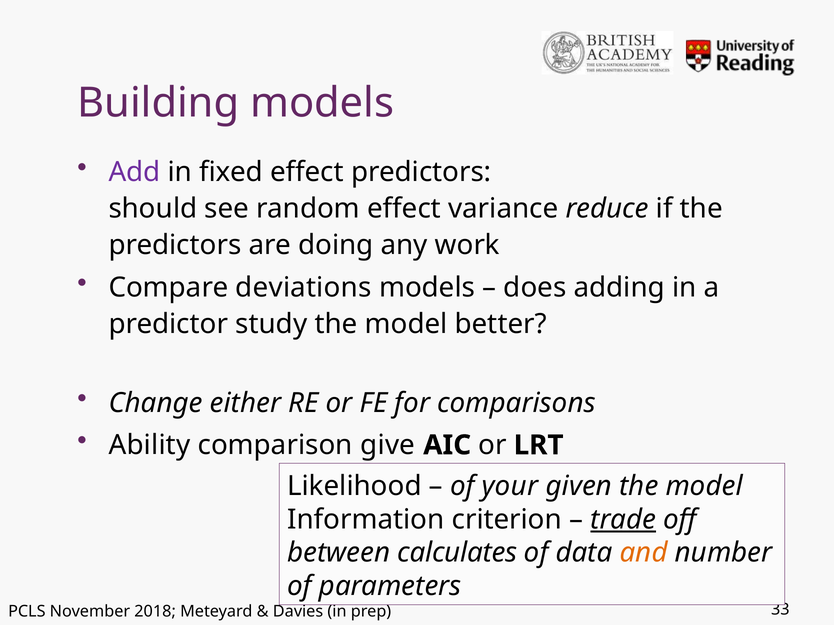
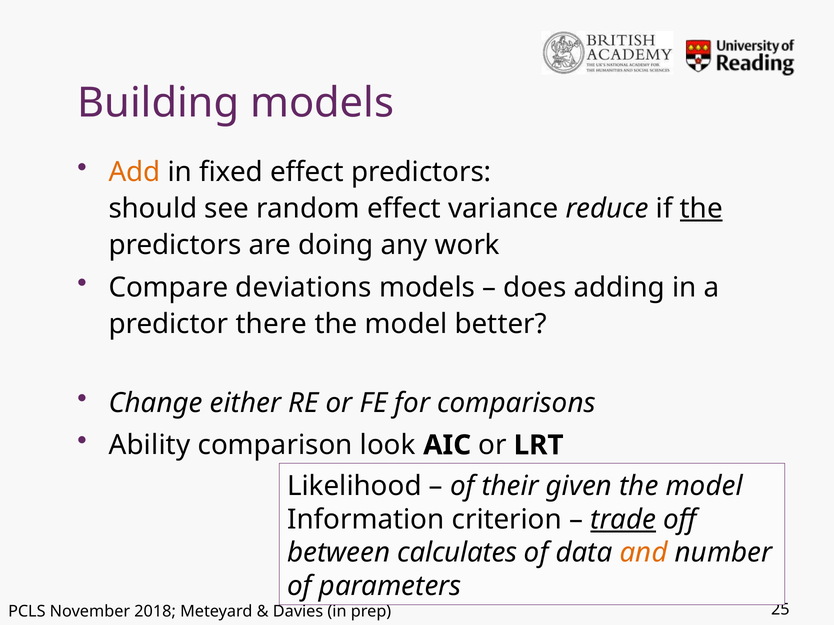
Add colour: purple -> orange (134, 172)
the underline: none -> present (701, 209)
study: study -> there (271, 324)
give: give -> look (388, 445)
your: your -> their (510, 487)
33: 33 -> 25 (780, 610)
